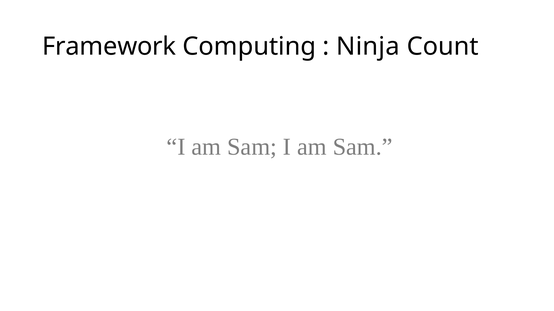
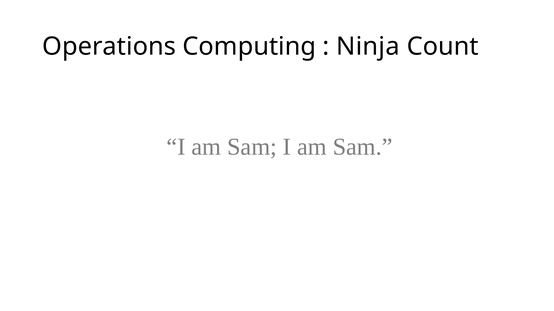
Framework: Framework -> Operations (109, 47)
